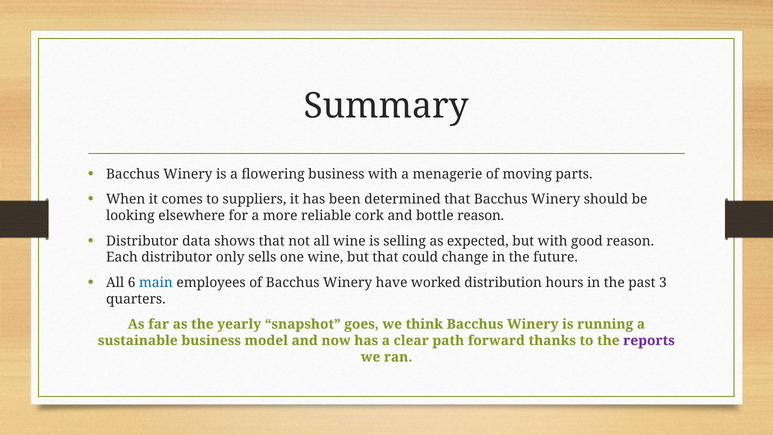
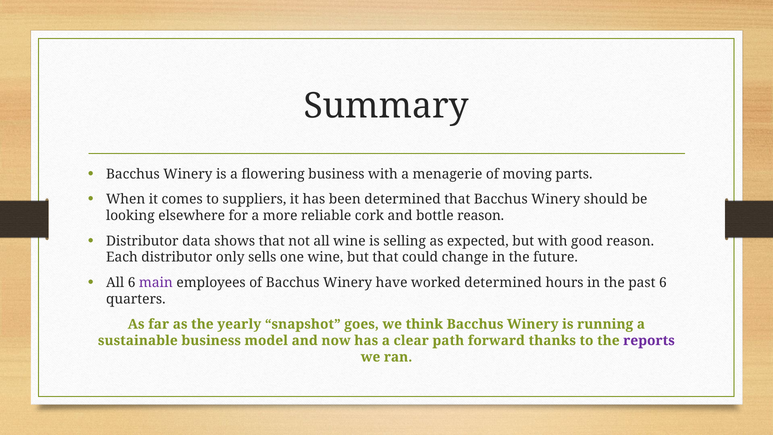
main colour: blue -> purple (156, 282)
worked distribution: distribution -> determined (503, 282)
past 3: 3 -> 6 (663, 282)
